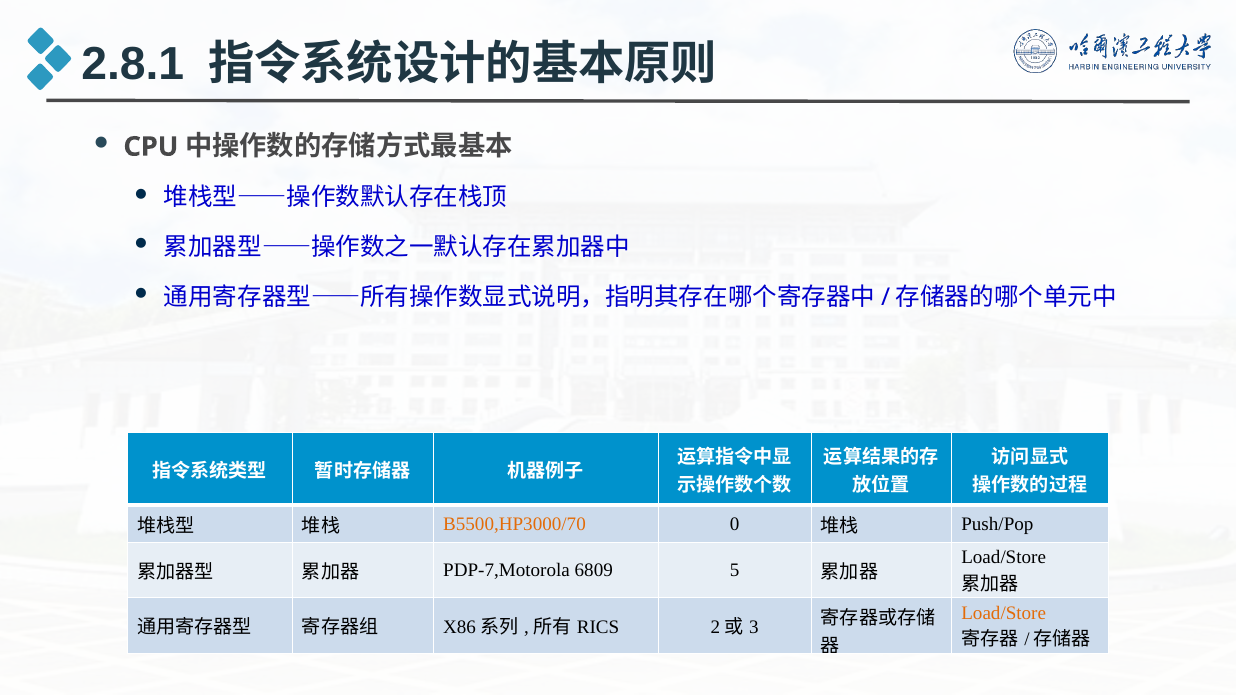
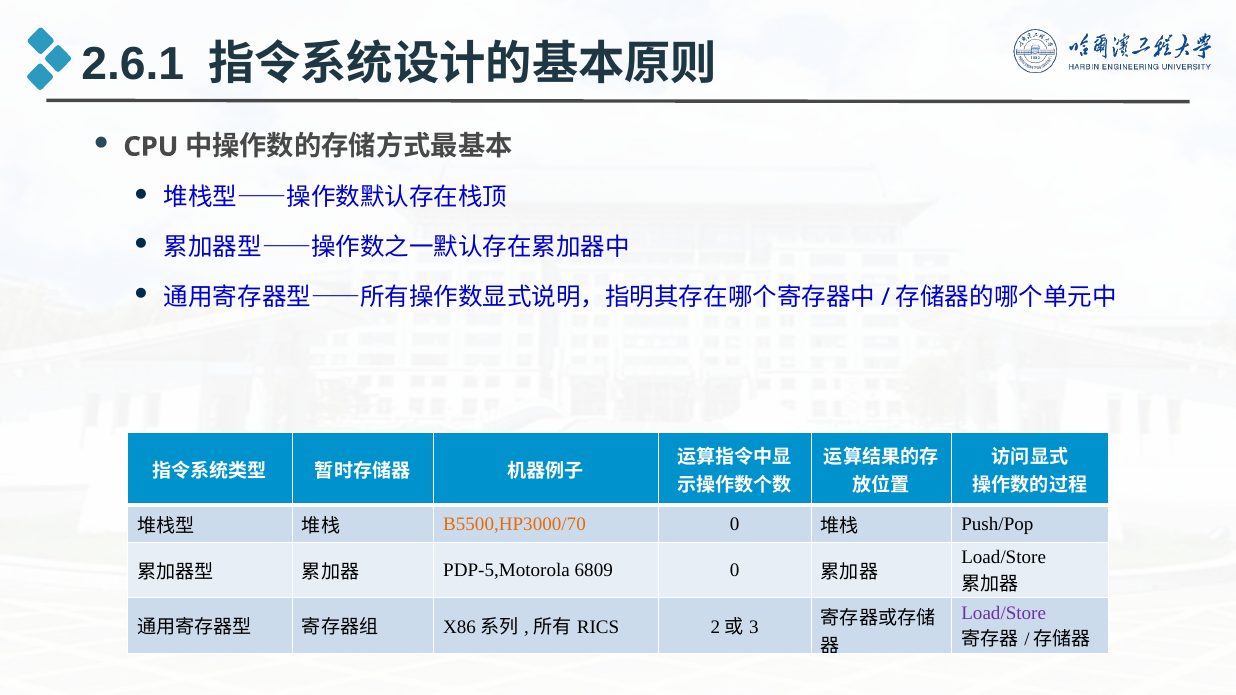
2.8.1: 2.8.1 -> 2.6.1 (133, 64)
PDP-7,Motorola: PDP-7,Motorola -> PDP-5,Motorola (506, 570)
6809 5: 5 -> 0 (735, 570)
Load/Store colour: orange -> purple (1004, 613)
